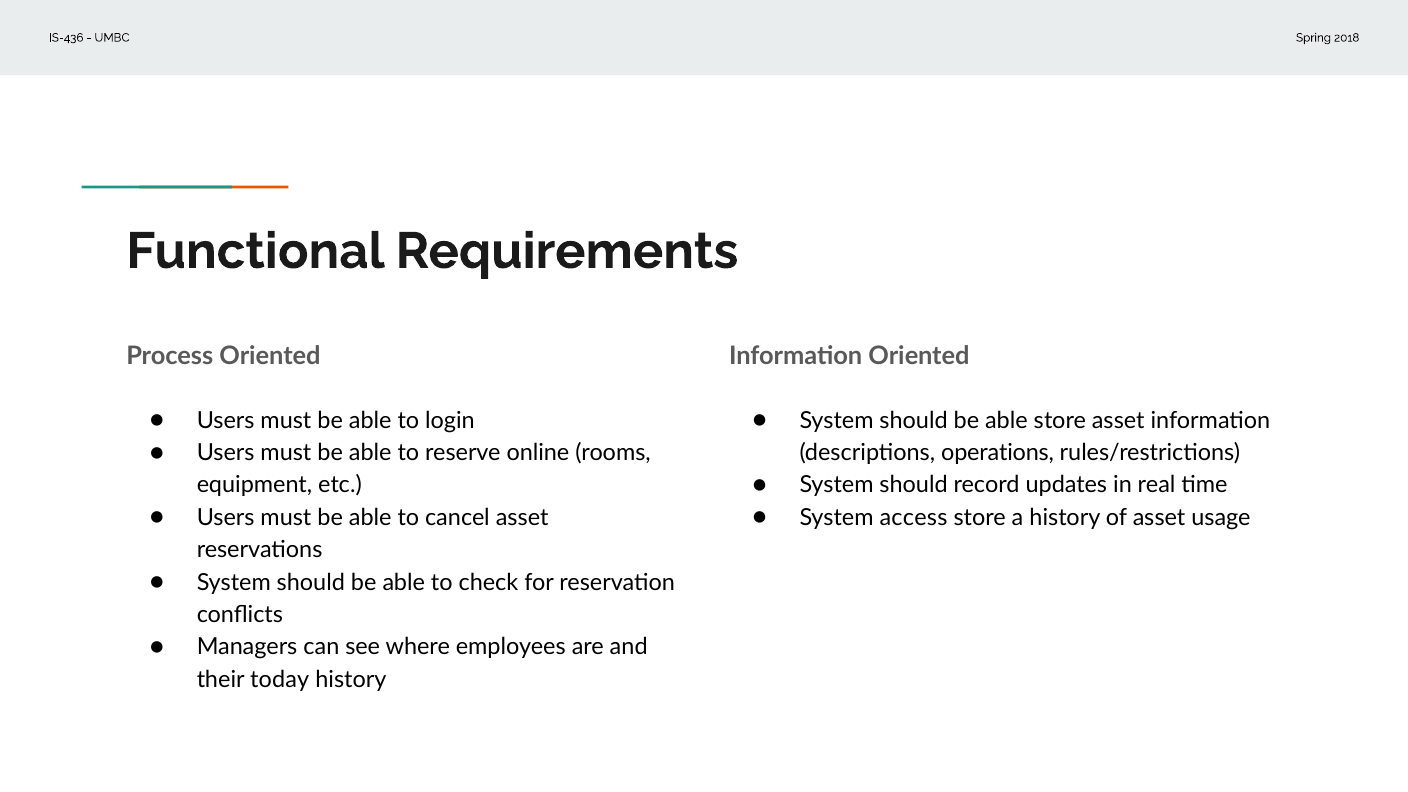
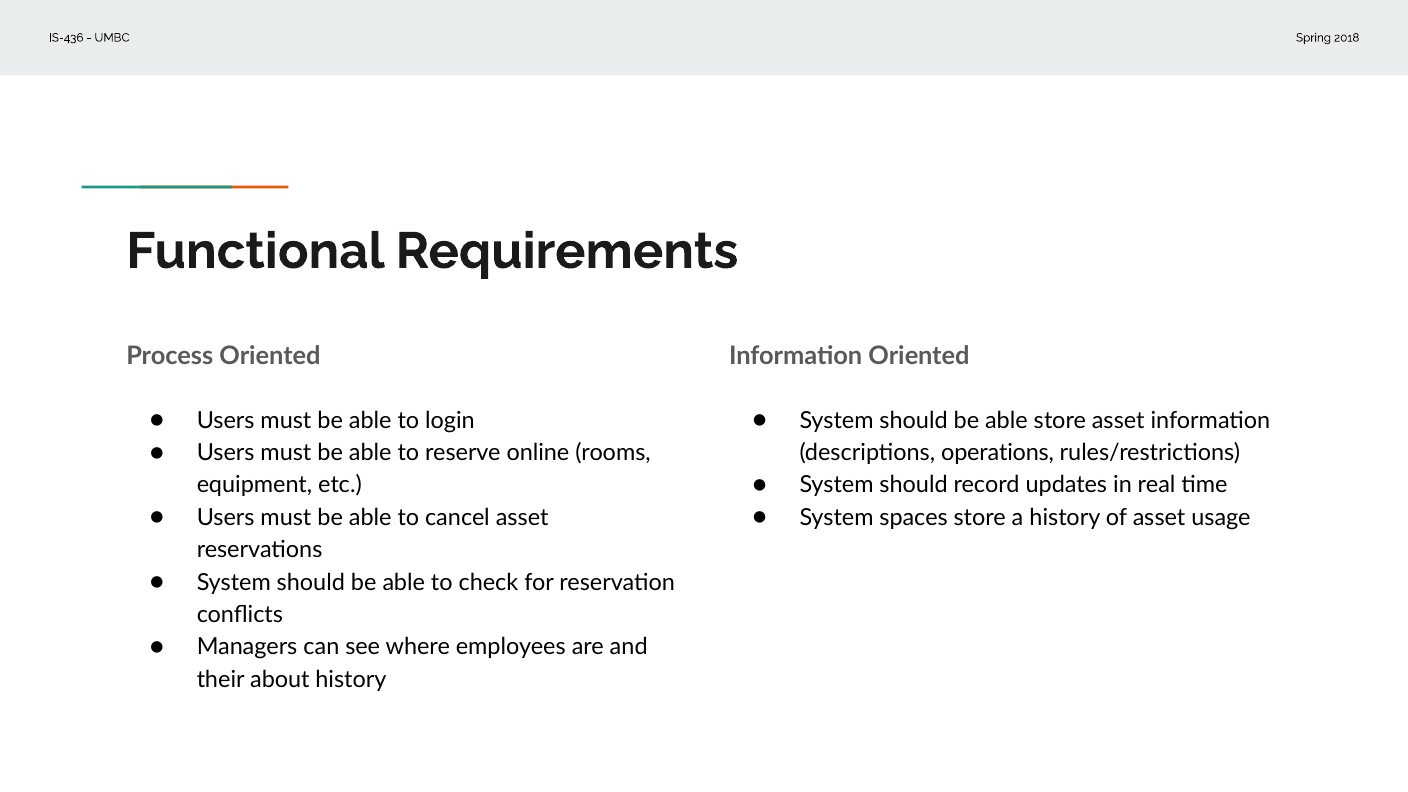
access: access -> spaces (914, 518)
today: today -> about (280, 679)
